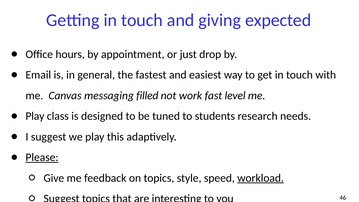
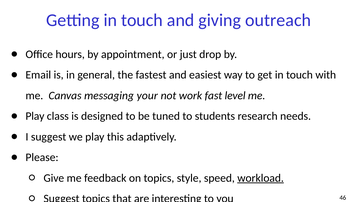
expected: expected -> outreach (278, 20)
filled: filled -> your (147, 95)
Please underline: present -> none (42, 157)
